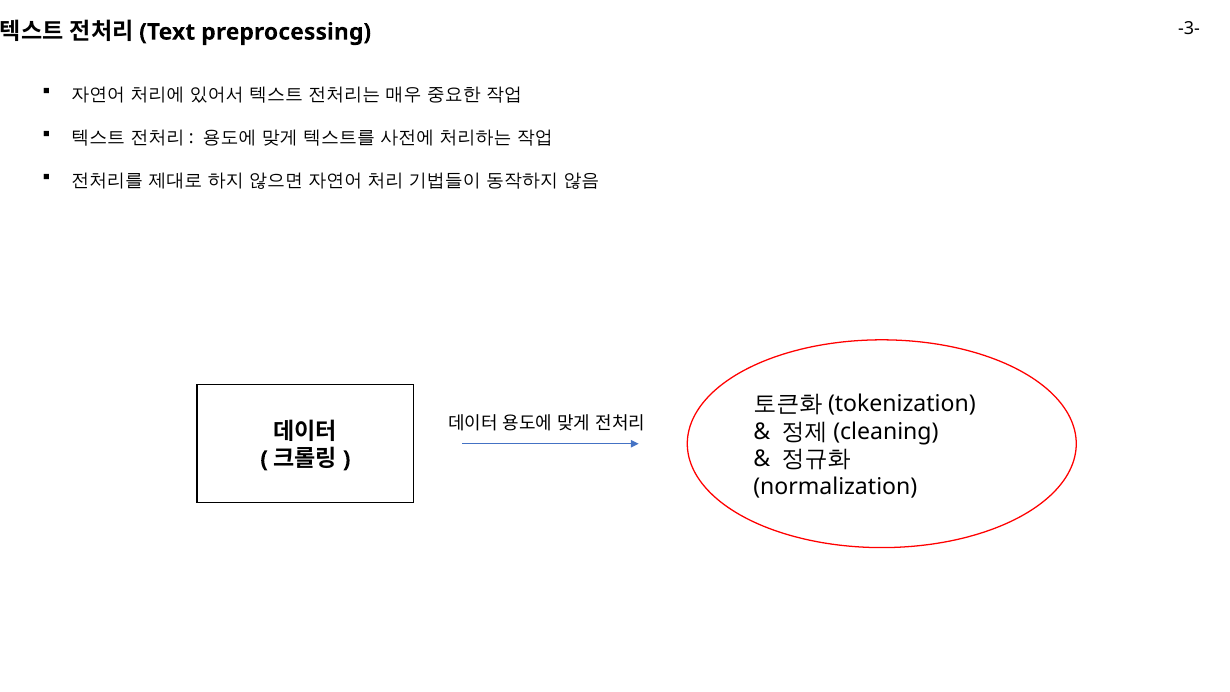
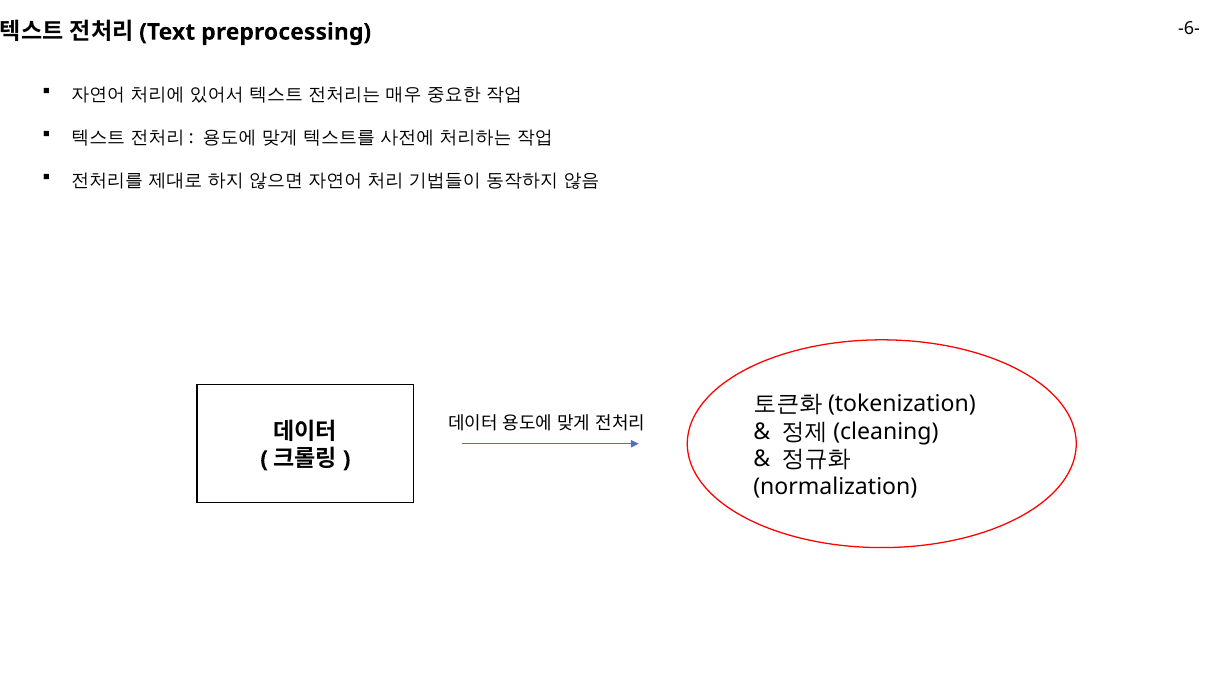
-3-: -3- -> -6- (1189, 29)
